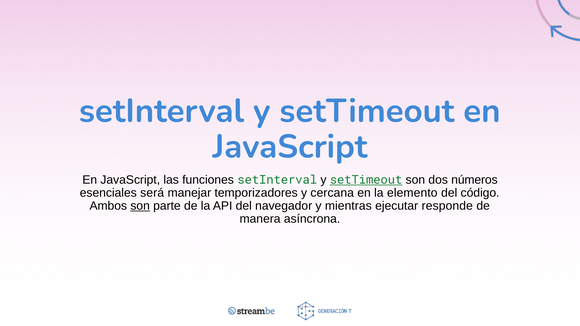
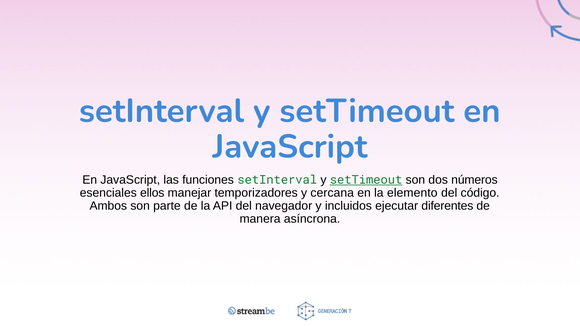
será: será -> ellos (152, 193)
son underline: present -> none (140, 206)
mientras: mientras -> incluidos (348, 206)
responde: responde -> diferentes (447, 206)
